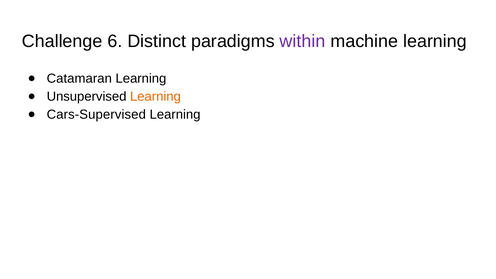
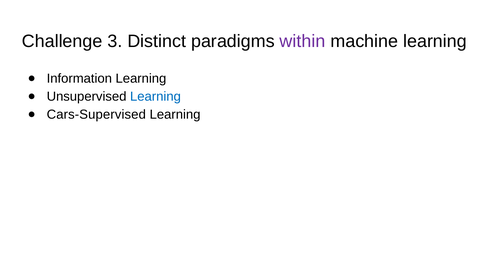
6: 6 -> 3 (115, 41)
Catamaran: Catamaran -> Information (79, 79)
Learning colour: orange -> blue (155, 97)
